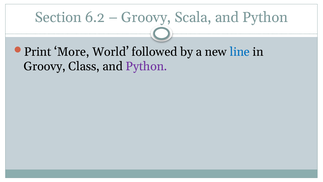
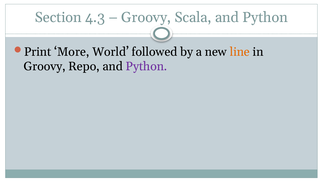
6.2: 6.2 -> 4.3 (95, 17)
line colour: blue -> orange (240, 52)
Class: Class -> Repo (84, 66)
